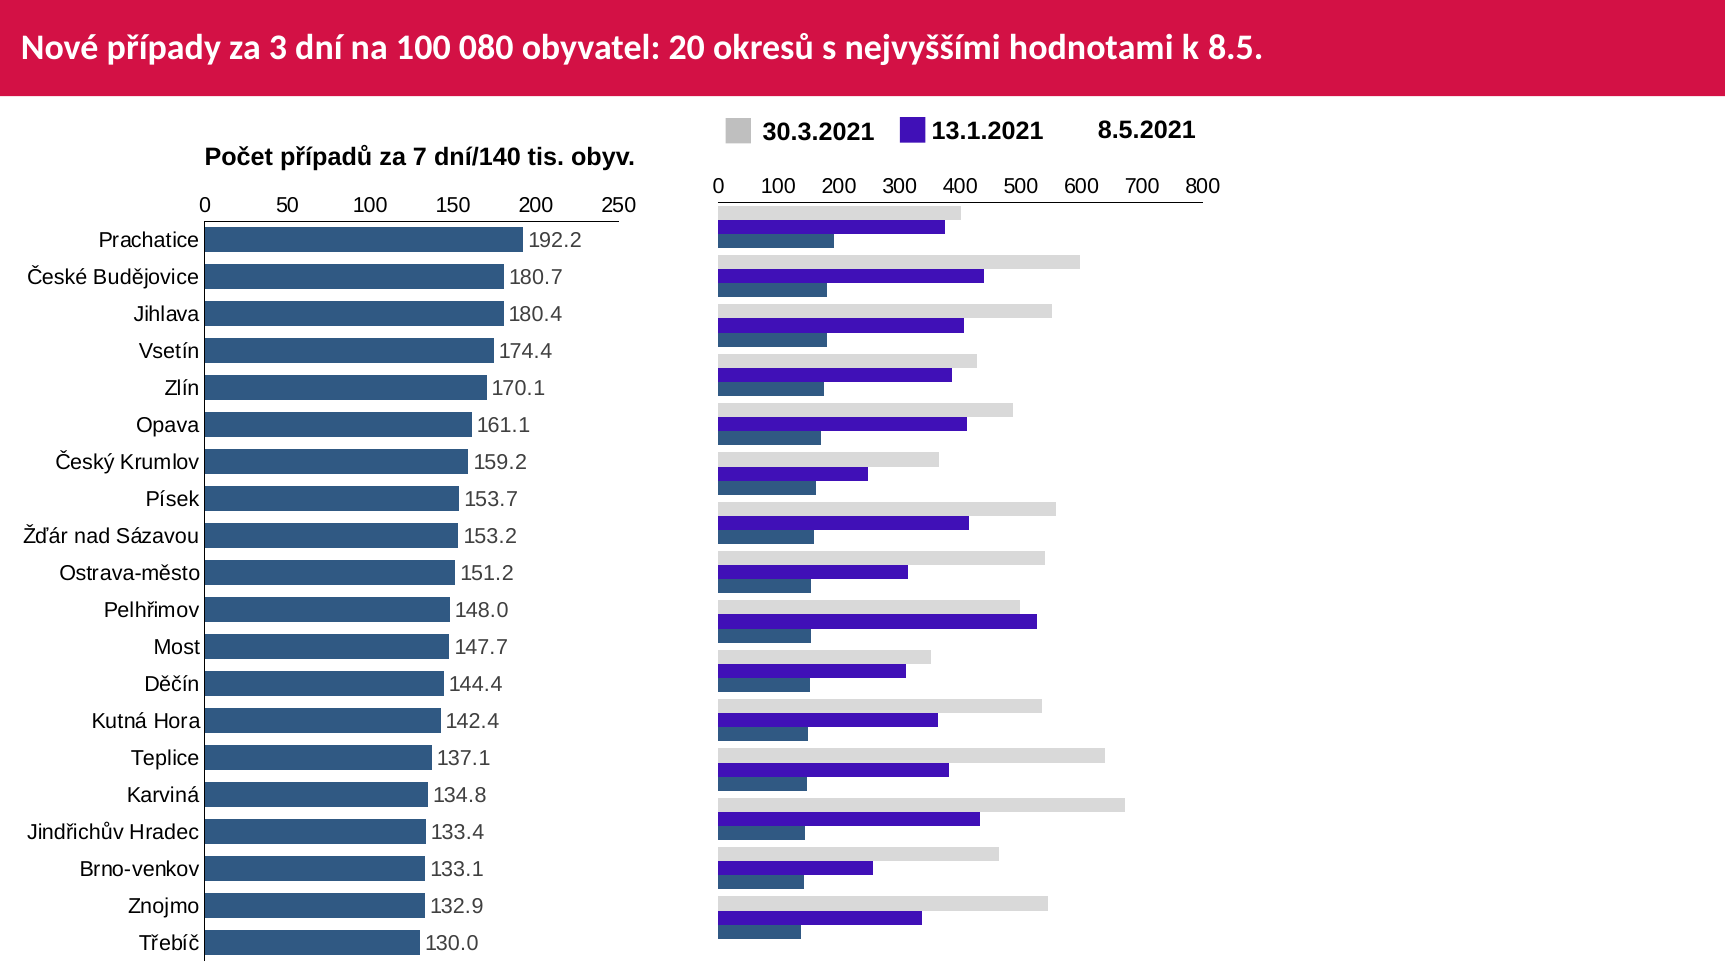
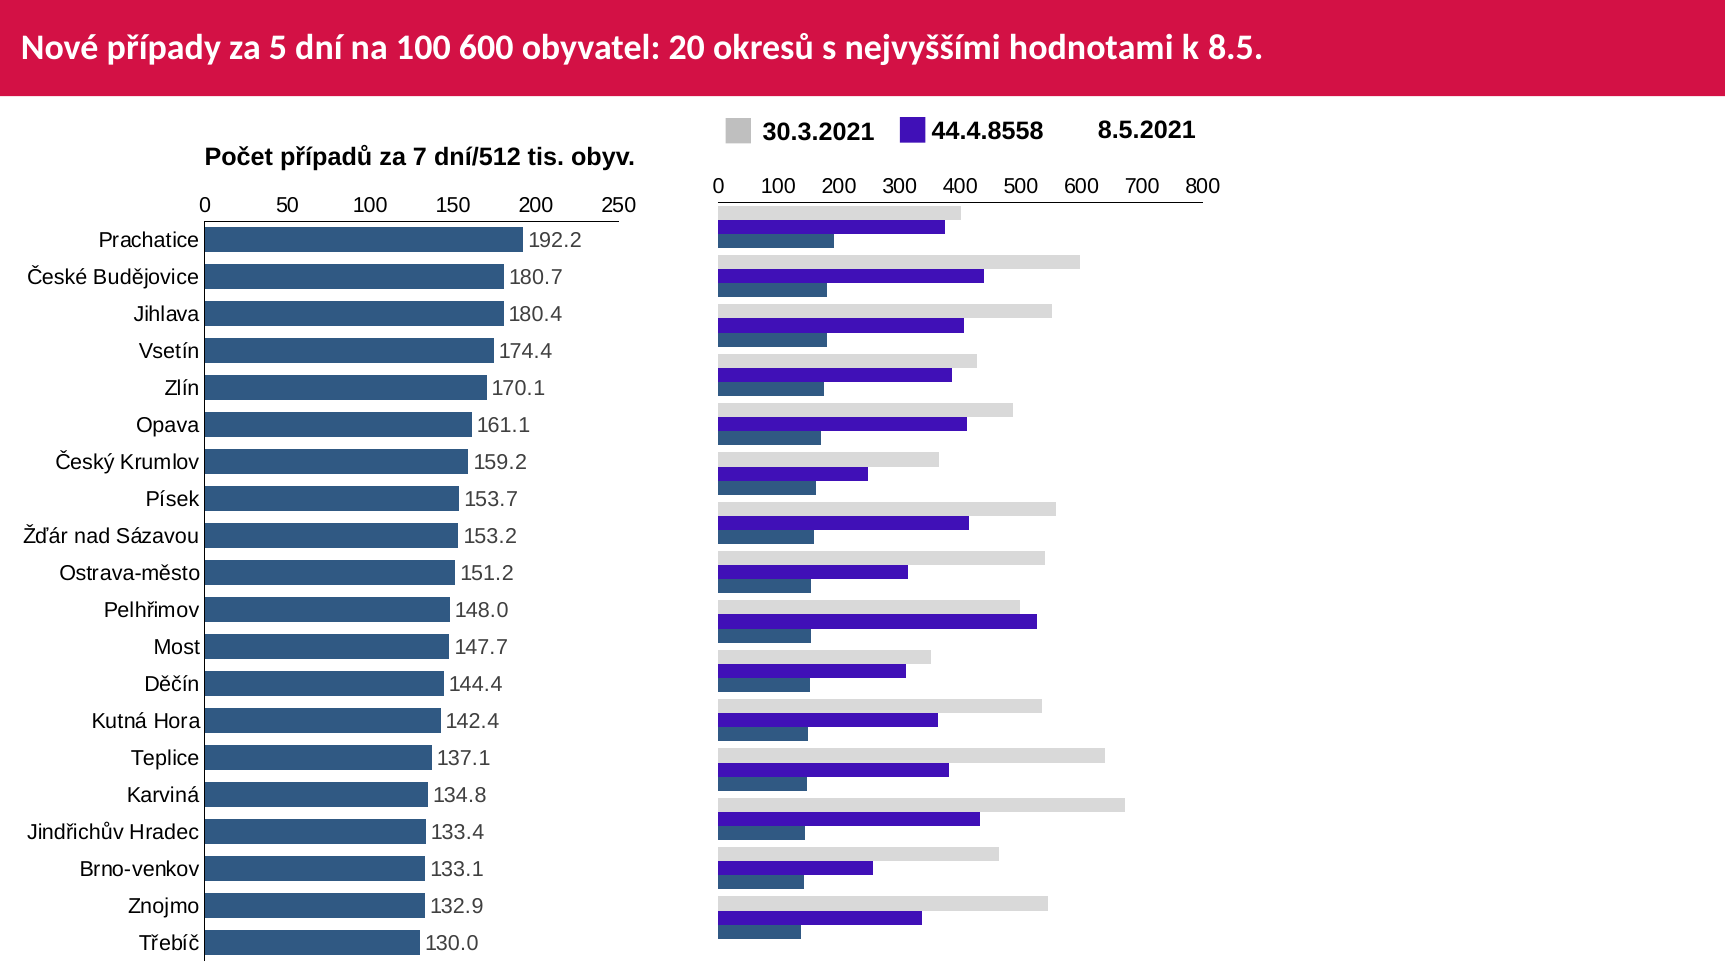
3: 3 -> 5 (278, 48)
100 080: 080 -> 600 (486, 48)
13.1.2021: 13.1.2021 -> 44.4.8558 (988, 131)
dní/140: dní/140 -> dní/512 (477, 157)
